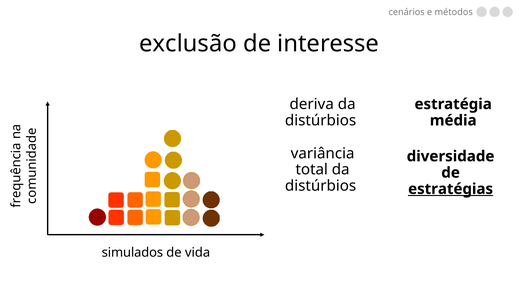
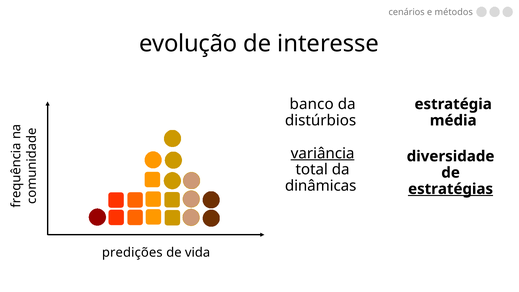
exclusão: exclusão -> evolução (188, 44)
deriva: deriva -> banco (312, 104)
variância underline: none -> present (323, 153)
distúrbios: distúrbios -> dinâmicas (321, 186)
simulados: simulados -> predições (132, 253)
